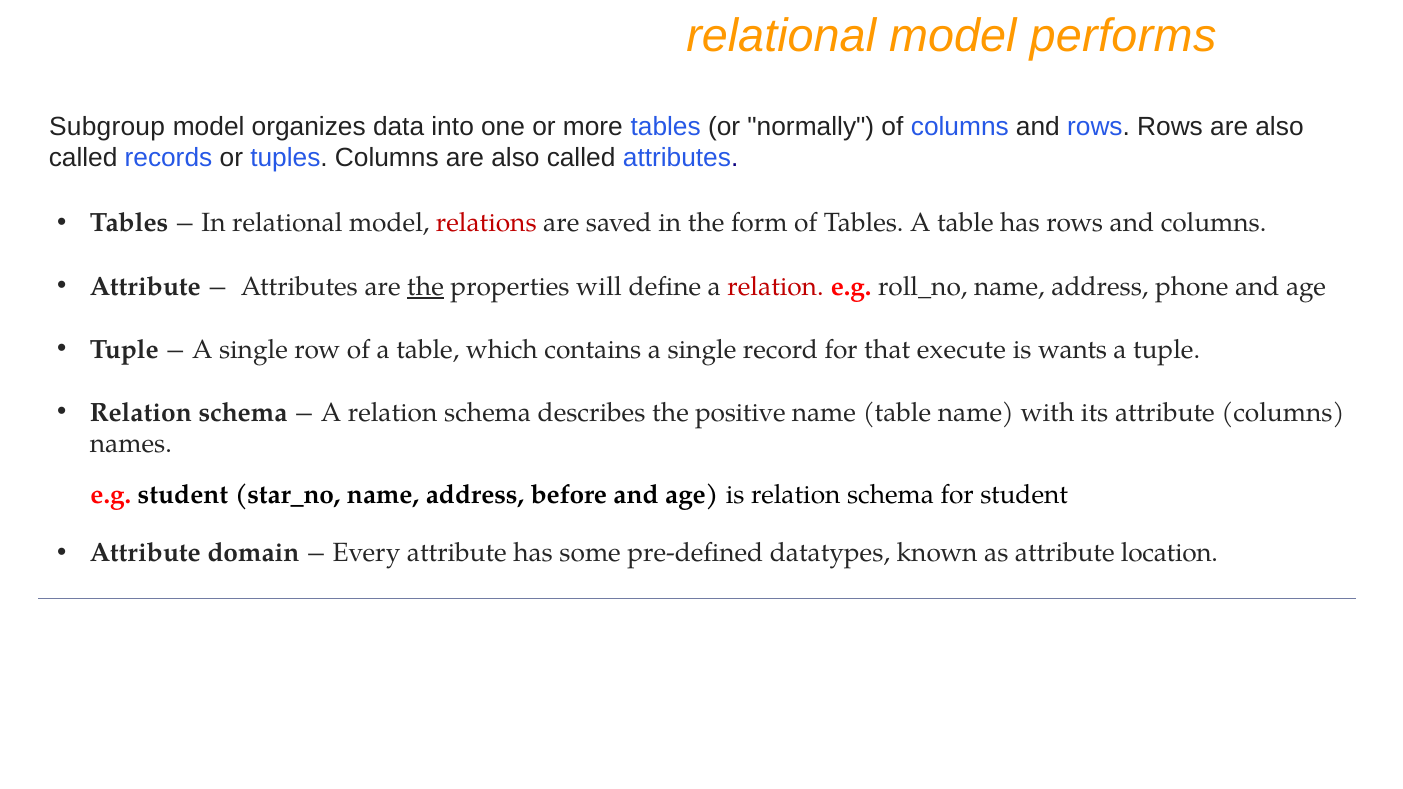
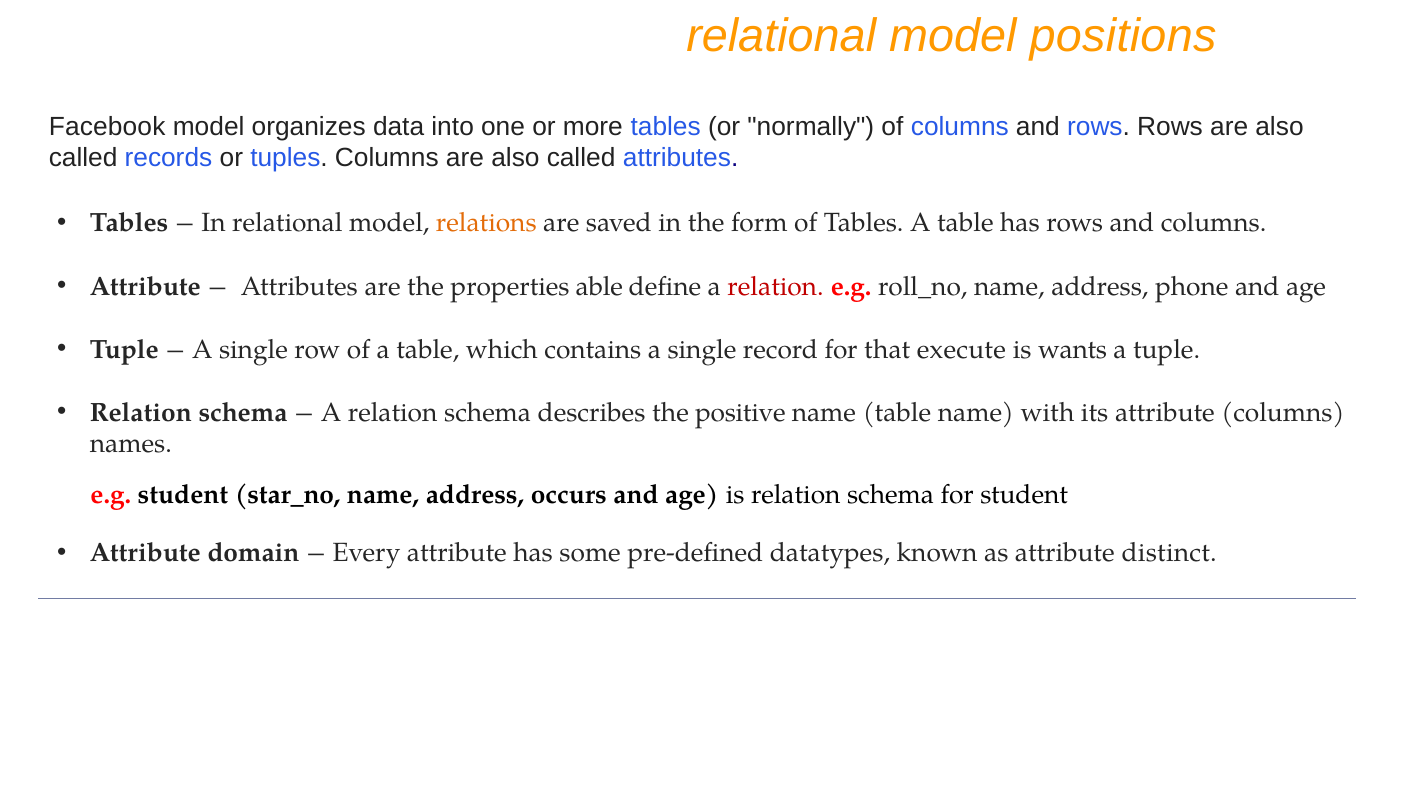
performs: performs -> positions (1123, 37)
Subgroup: Subgroup -> Facebook (107, 127)
relations colour: red -> orange (486, 223)
the underline: present -> none (425, 286)
will: will -> able (599, 286)
before: before -> occurs (569, 495)
location: location -> distinct (1169, 553)
